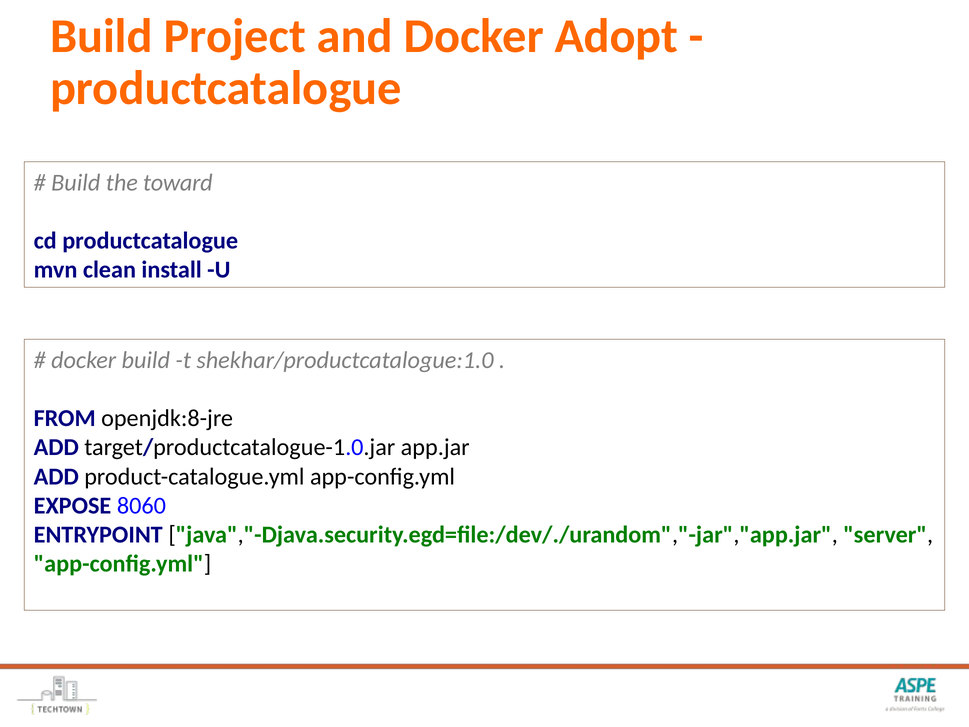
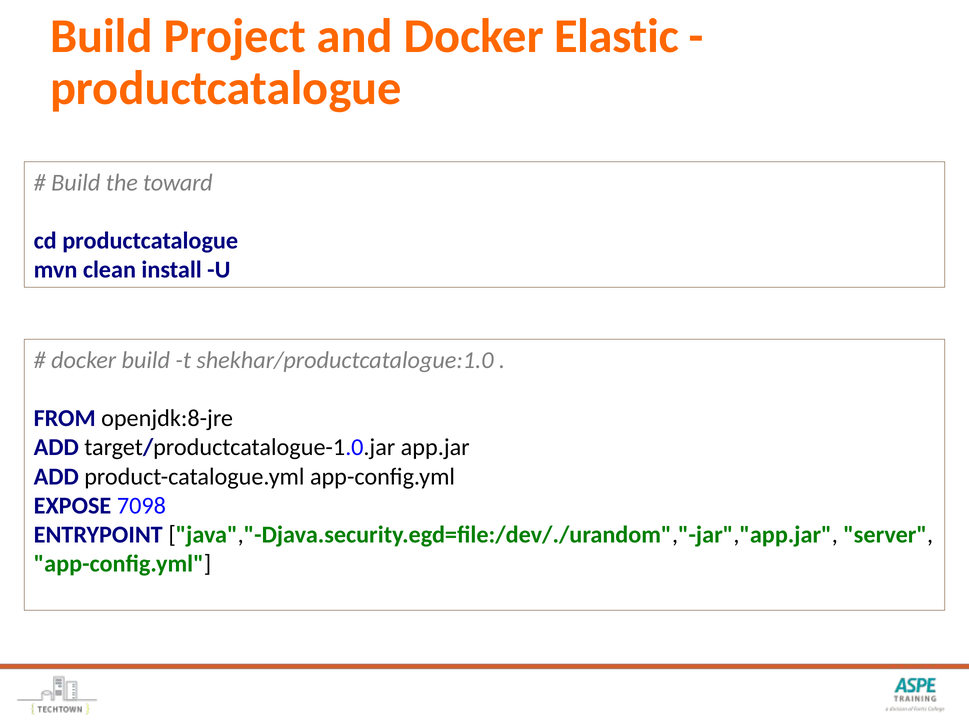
Adopt: Adopt -> Elastic (616, 36)
8060: 8060 -> 7098 (141, 505)
